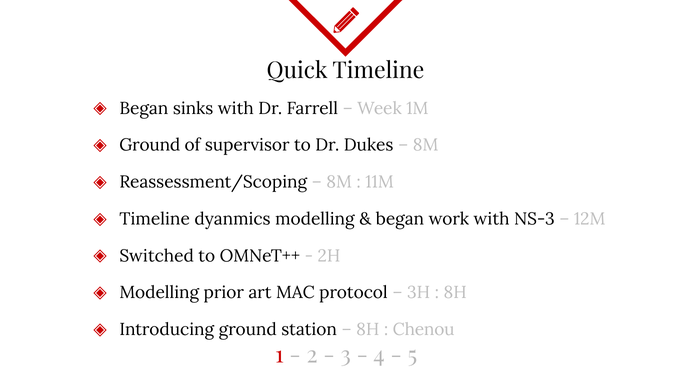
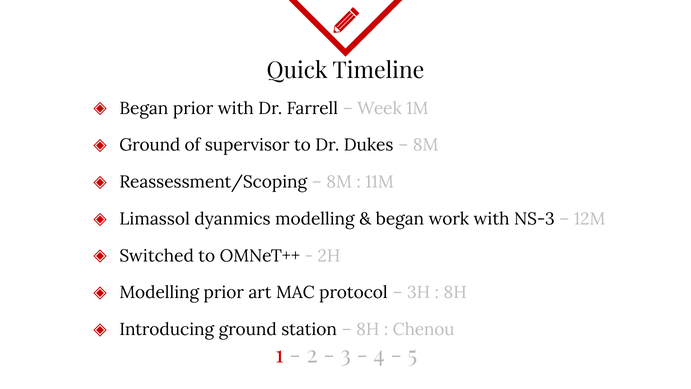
Began sinks: sinks -> prior (193, 108)
Timeline: Timeline -> Limassol (155, 219)
